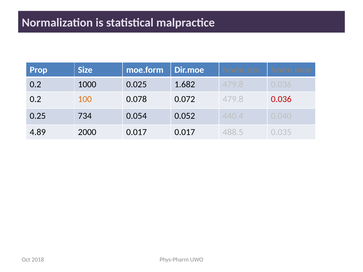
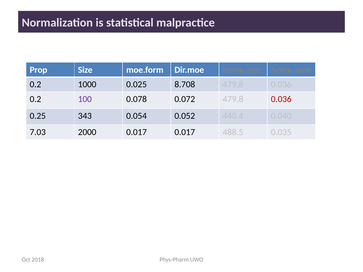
1.682: 1.682 -> 8.708 (185, 85)
100 colour: orange -> purple (85, 99)
734: 734 -> 343 (85, 116)
4.89: 4.89 -> 7.03 (38, 132)
